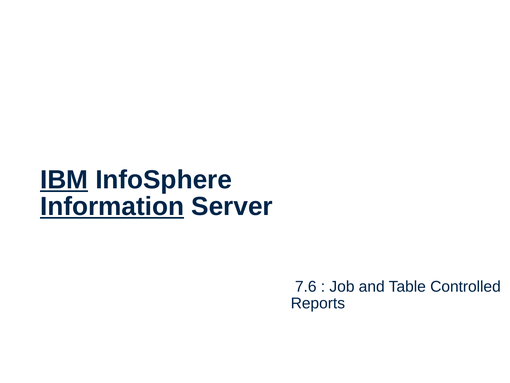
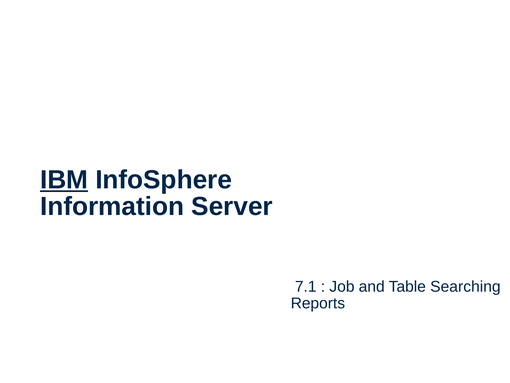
Information underline: present -> none (112, 206)
7.6: 7.6 -> 7.1 (306, 286)
Controlled: Controlled -> Searching (465, 286)
